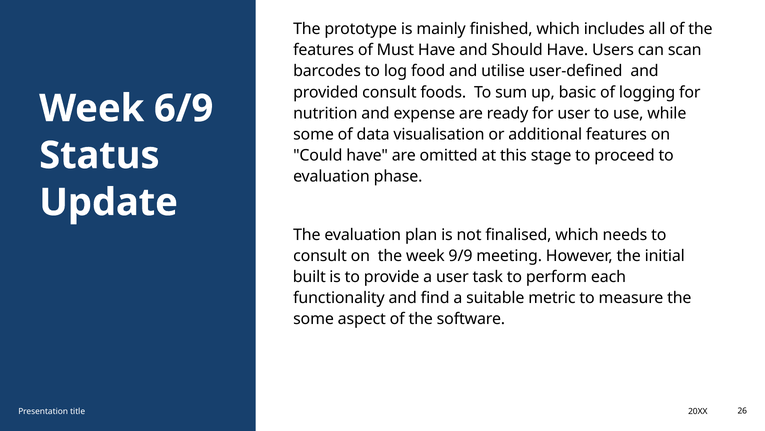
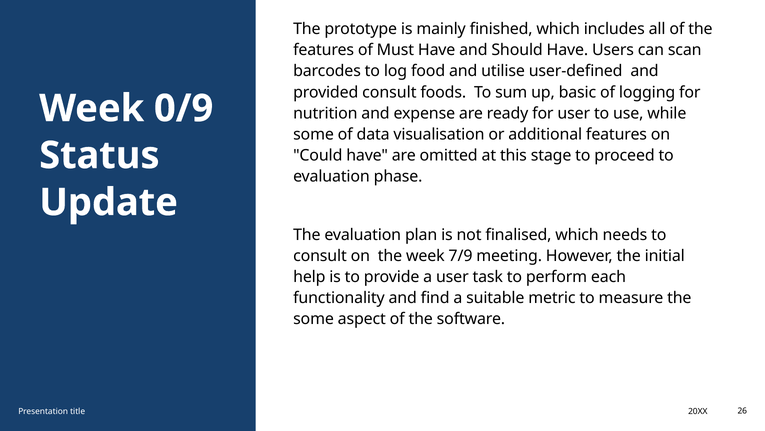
6/9: 6/9 -> 0/9 (184, 108)
9/9: 9/9 -> 7/9 (461, 255)
built: built -> help (309, 276)
